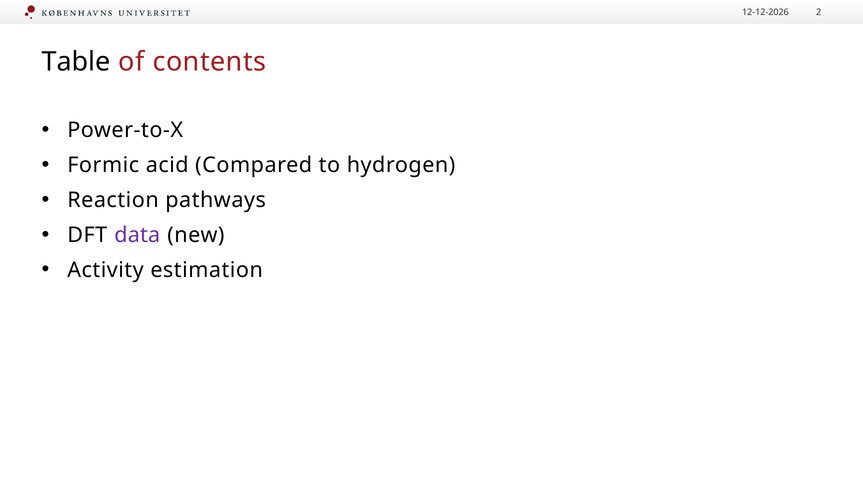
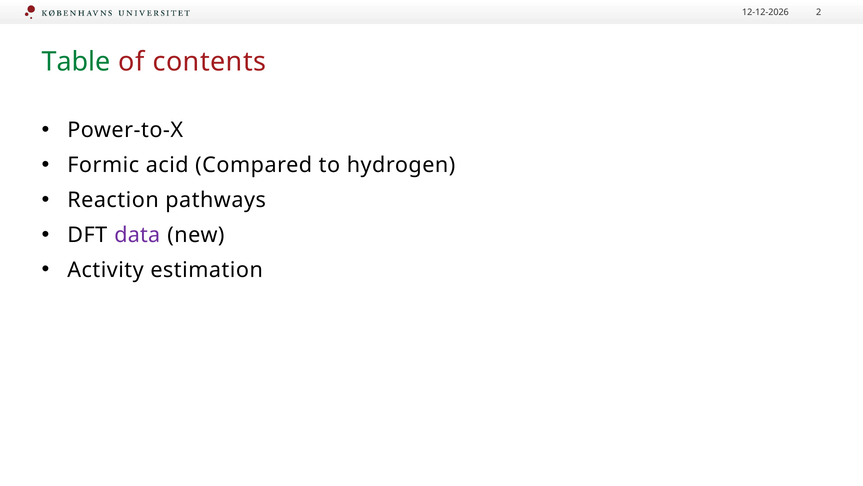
Table colour: black -> green (76, 62)
